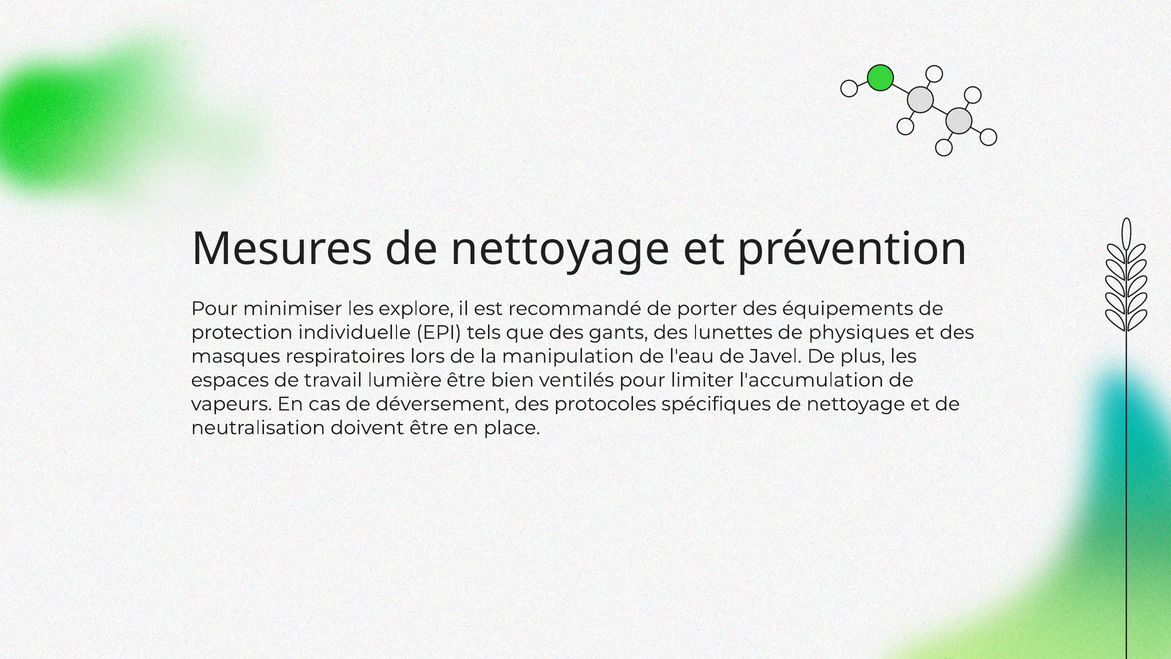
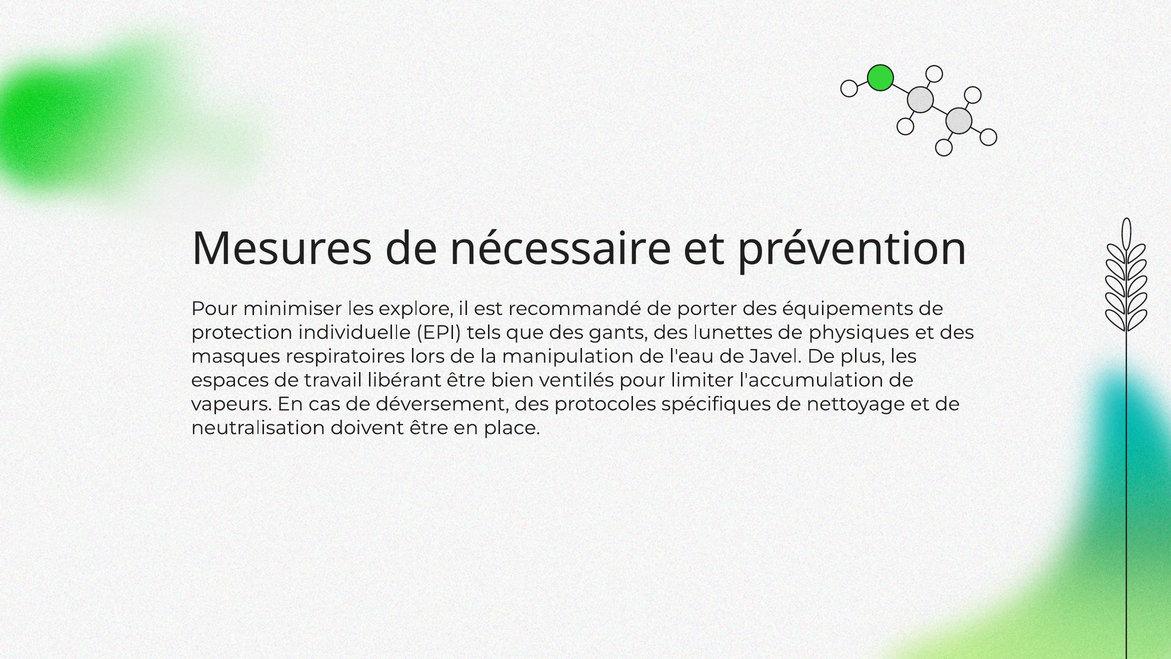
Mesures de nettoyage: nettoyage -> nécessaire (561, 249)
lumière: lumière -> libérant (405, 380)
